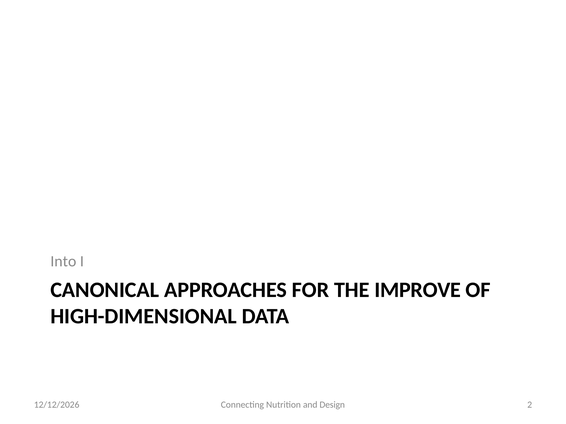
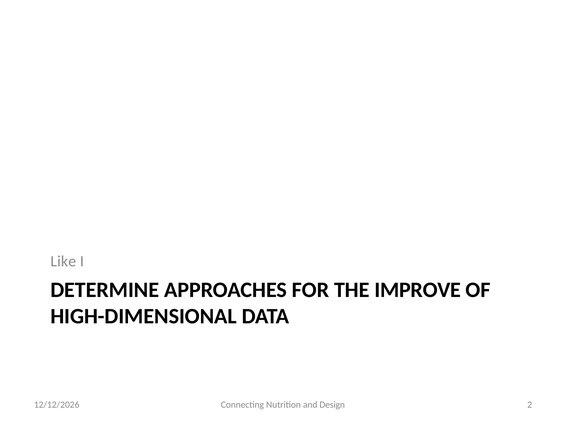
Into: Into -> Like (63, 262)
CANONICAL: CANONICAL -> DETERMINE (105, 290)
